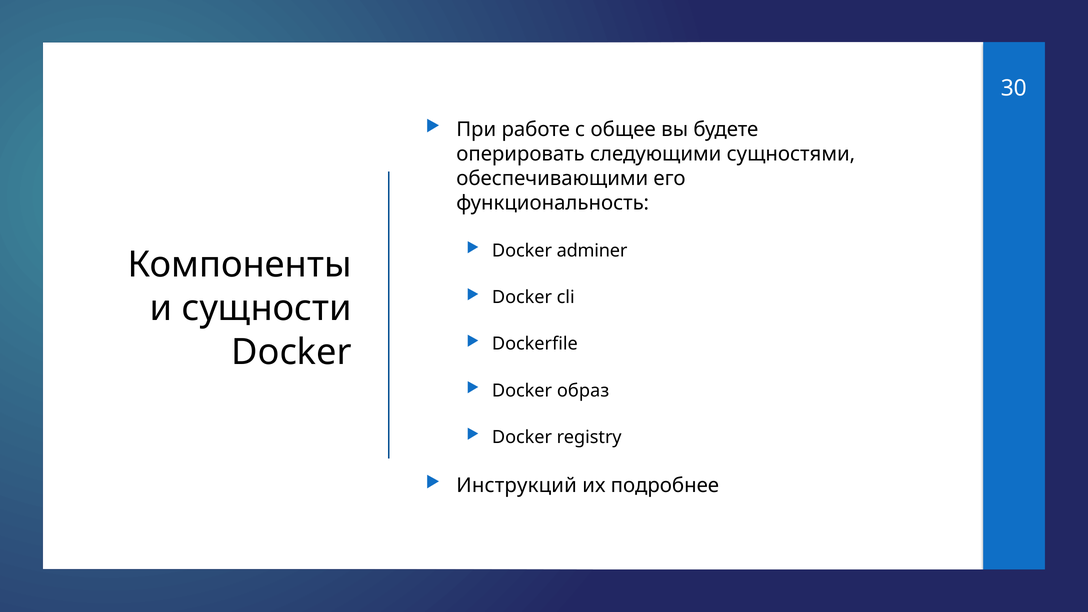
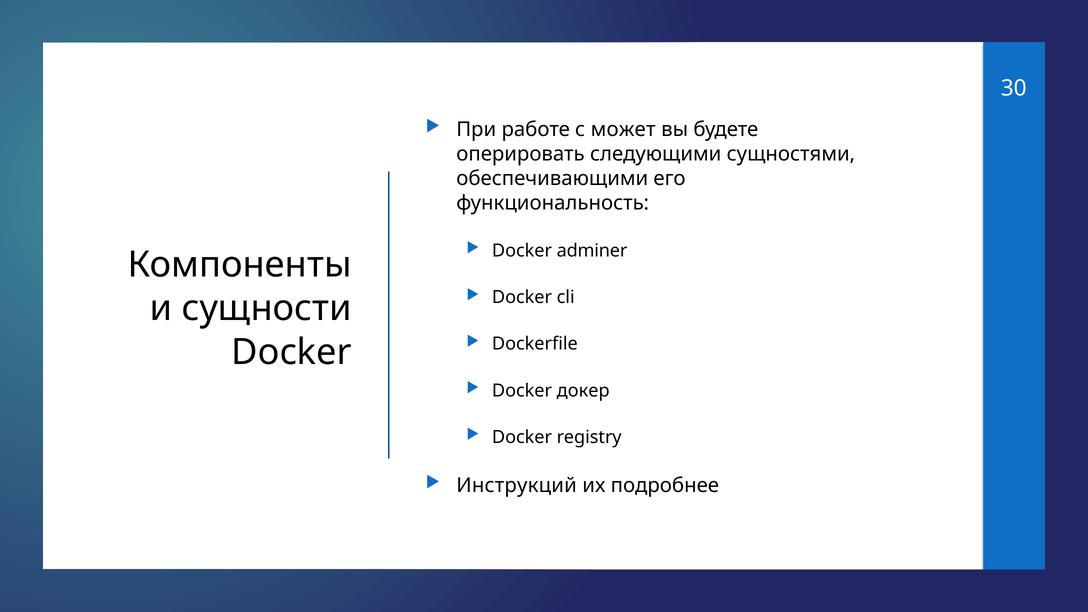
общее: общее -> может (623, 129)
образ: образ -> докер (583, 391)
